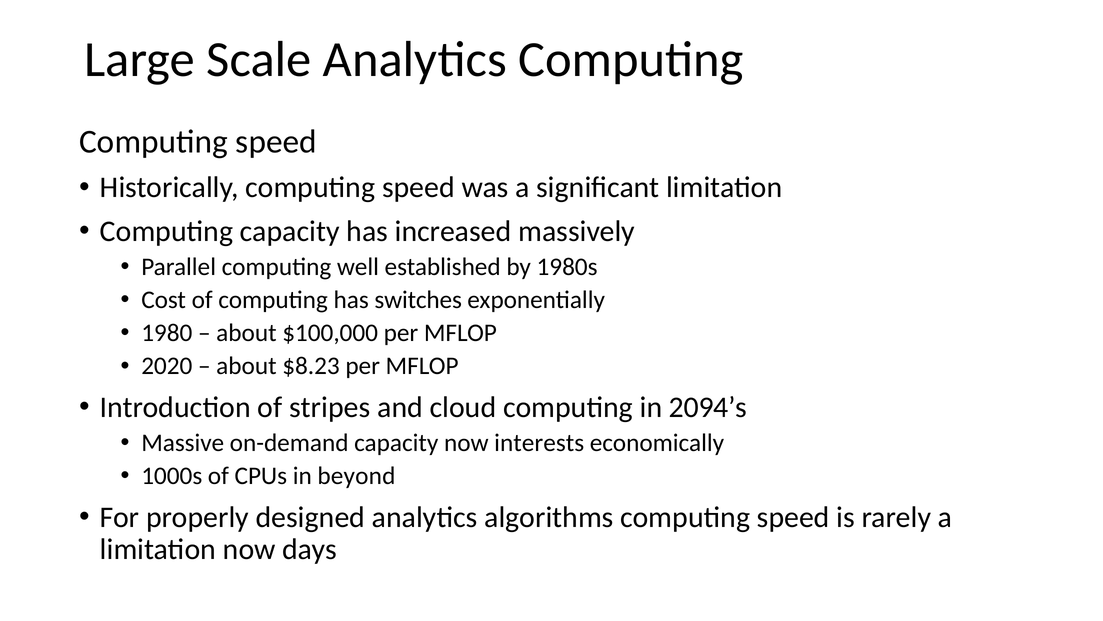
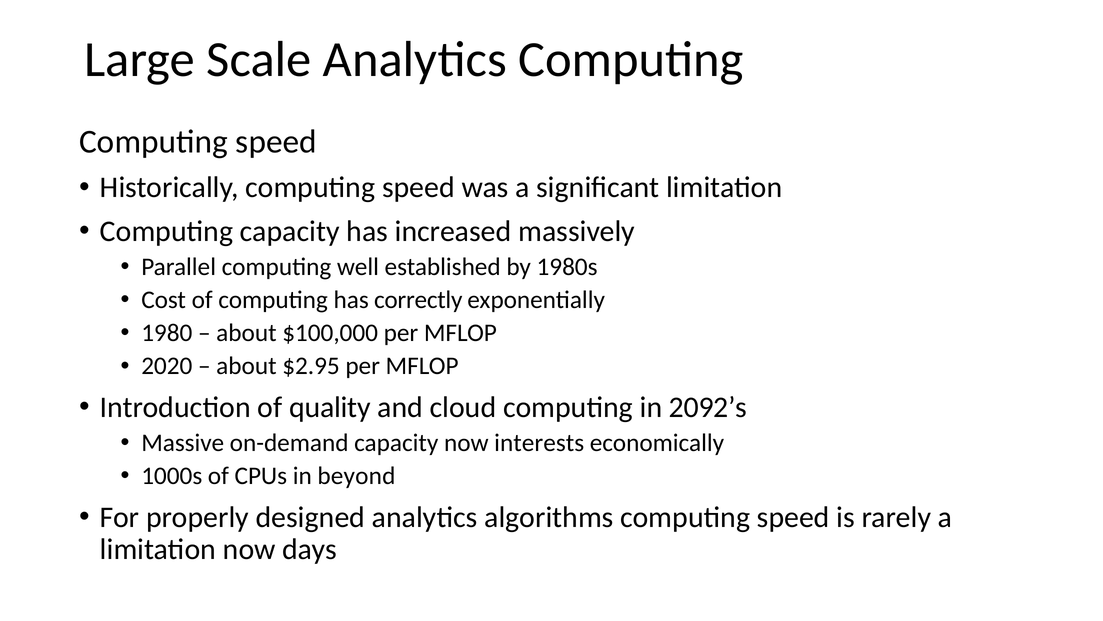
switches: switches -> correctly (418, 300)
$8.23: $8.23 -> $2.95 (311, 366)
stripes: stripes -> quality (330, 407)
2094’s: 2094’s -> 2092’s (708, 407)
